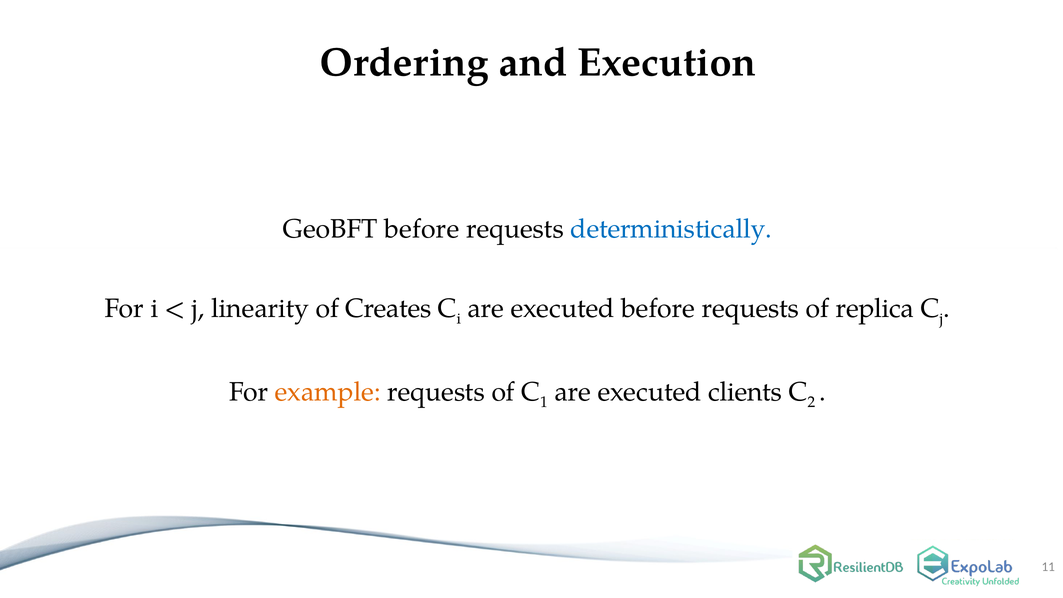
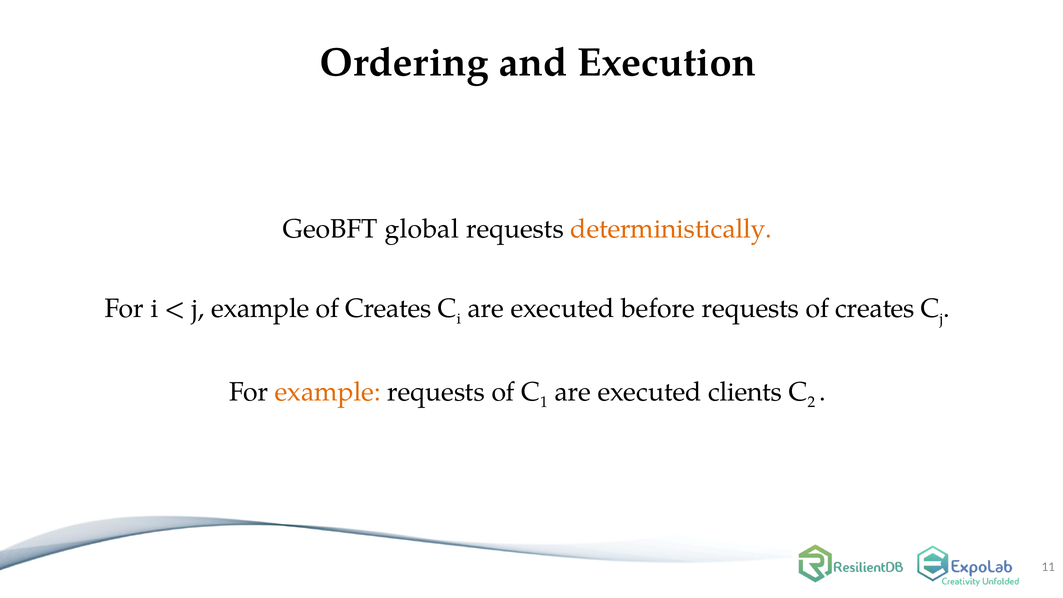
GeoBFT before: before -> global (422, 229)
deterministically colour: blue -> orange (671, 229)
j linearity: linearity -> example (260, 308)
requests of replica: replica -> creates (875, 308)
